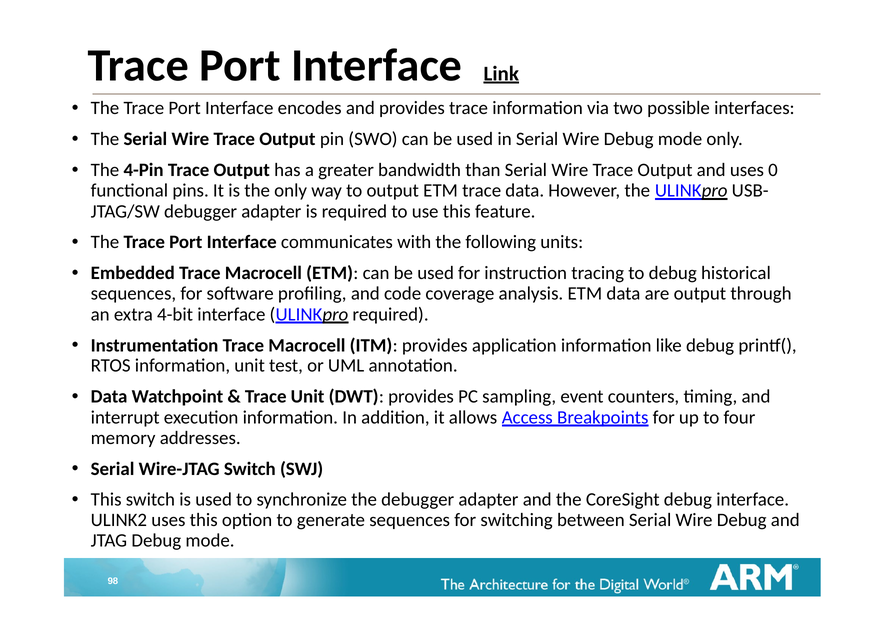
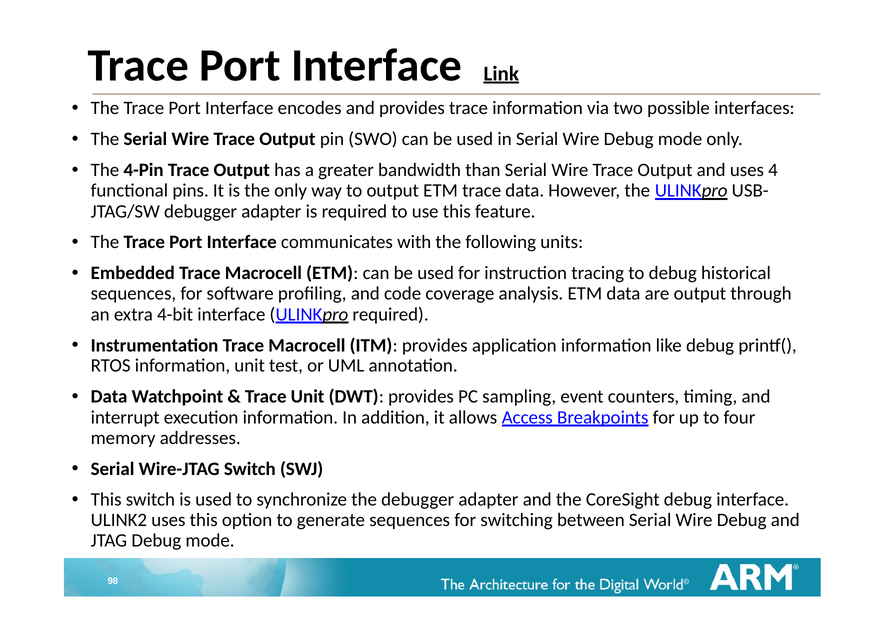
0: 0 -> 4 (773, 170)
